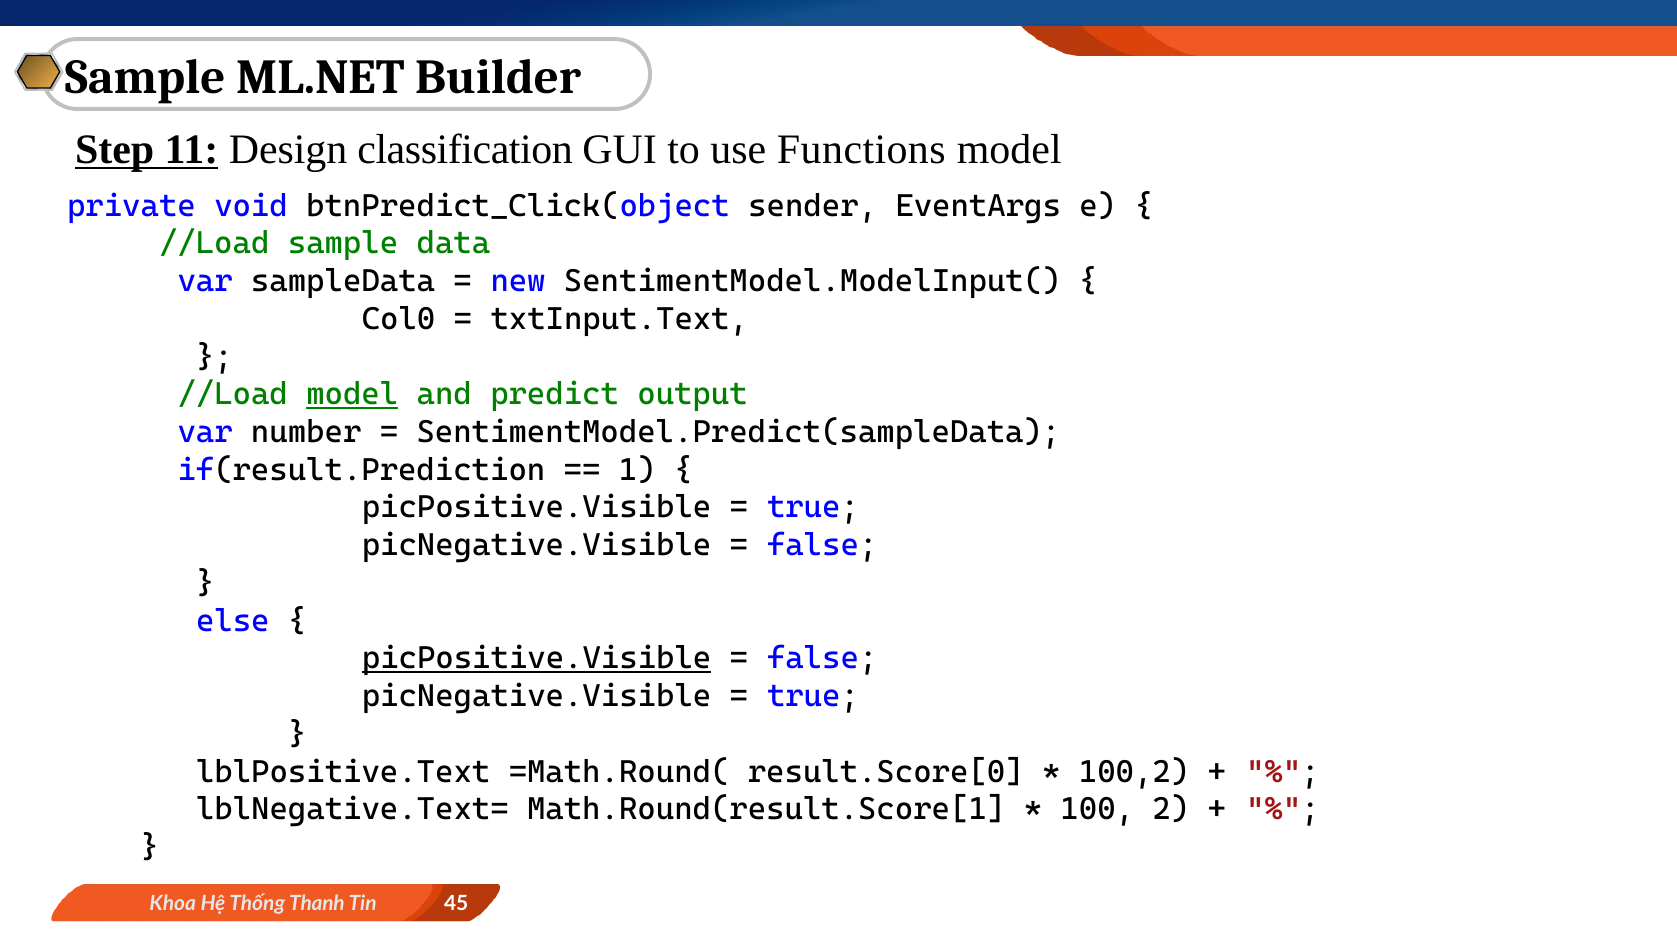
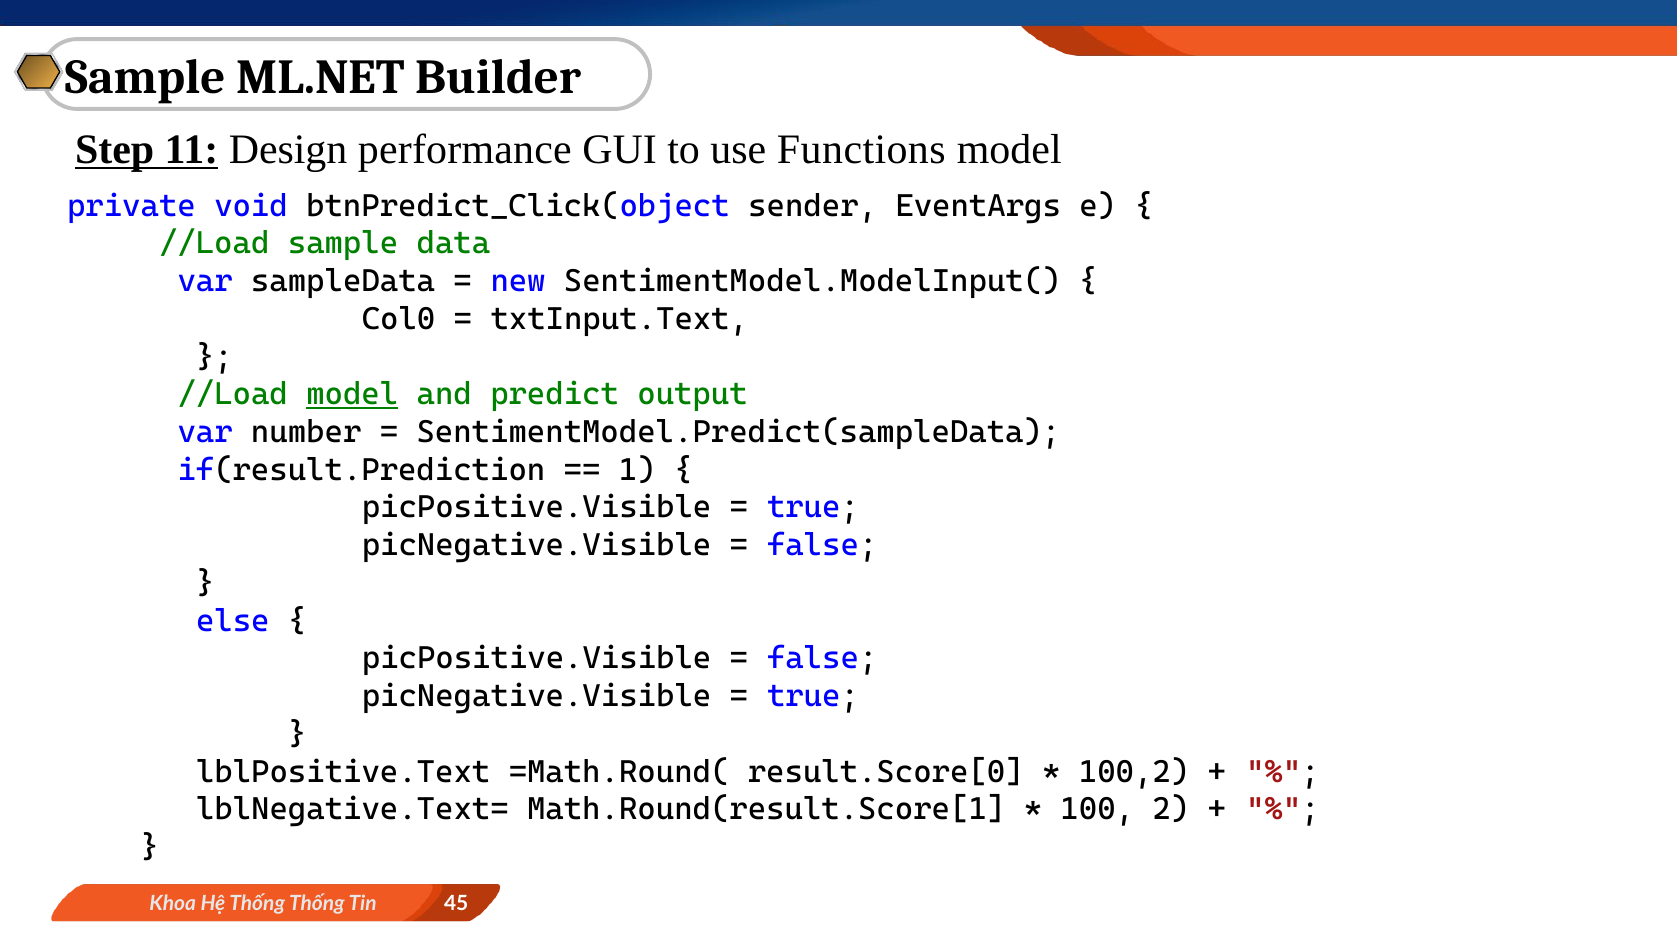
classification: classification -> performance (465, 149)
picPositive.Visible underline: present -> none (537, 659)
Thống Thanh: Thanh -> Thống (317, 904)
